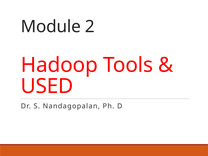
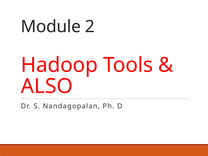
USED: USED -> ALSO (47, 86)
